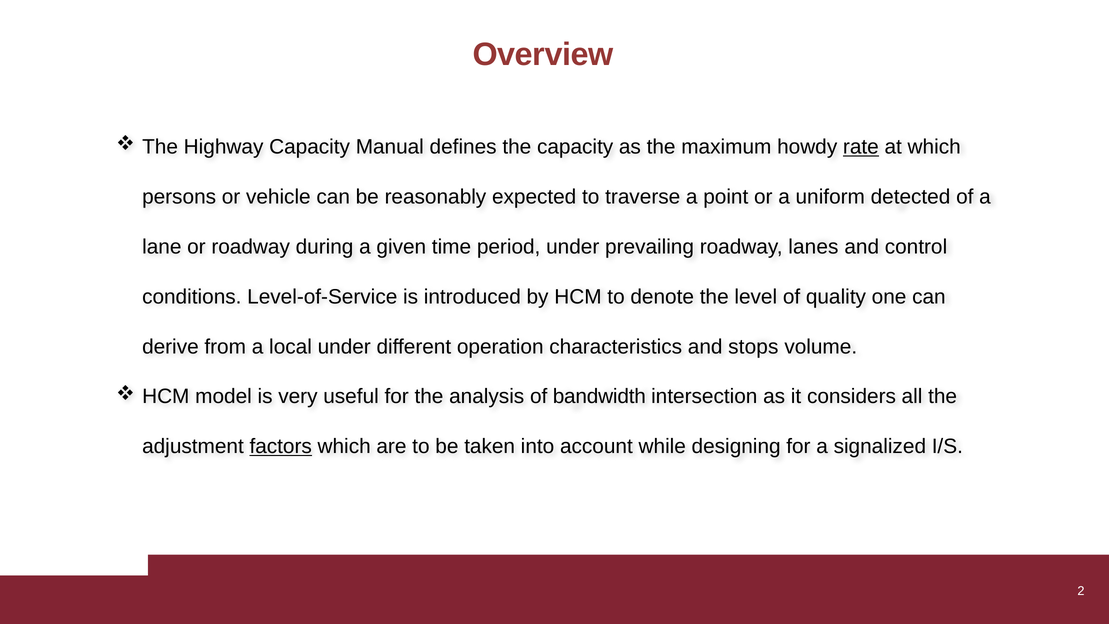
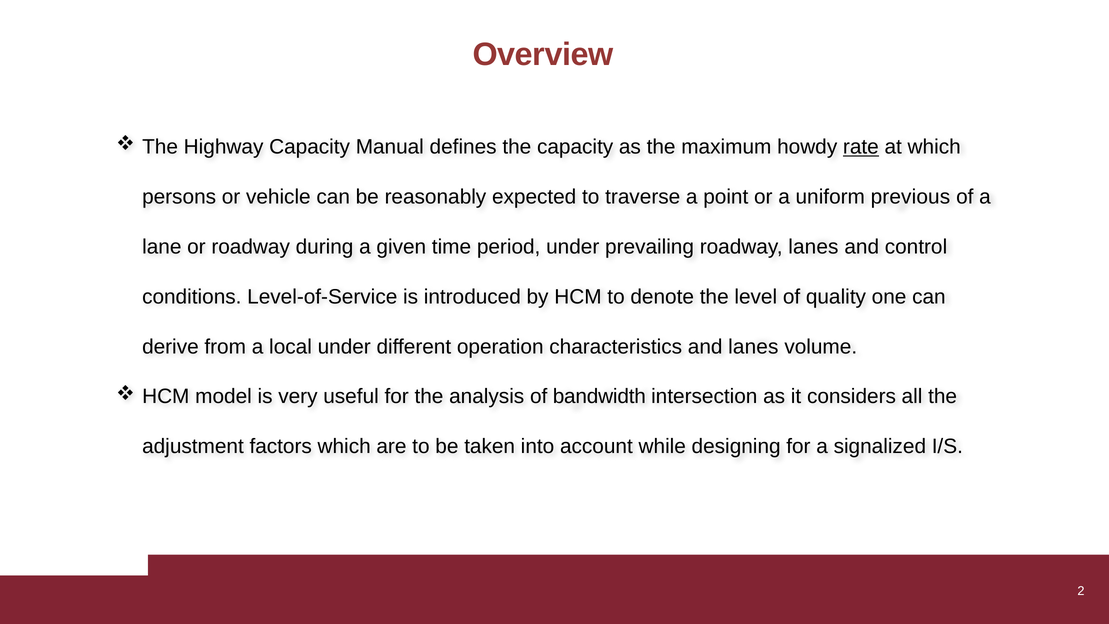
detected: detected -> previous (910, 197)
and stops: stops -> lanes (753, 347)
factors underline: present -> none (281, 446)
